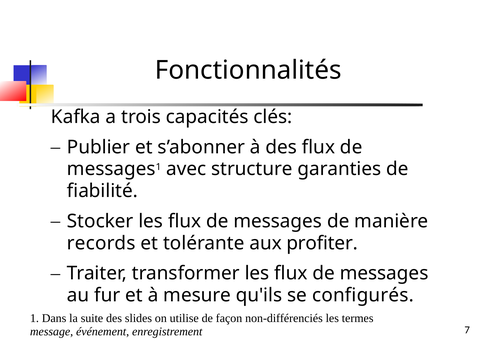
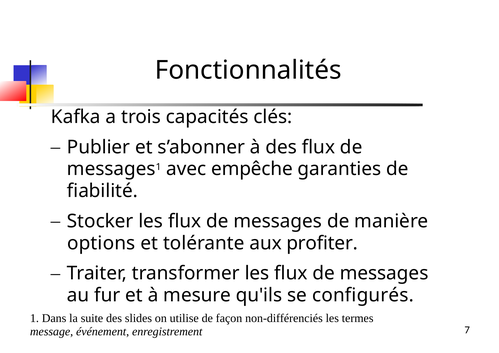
structure: structure -> empêche (252, 169)
records: records -> options (101, 243)
